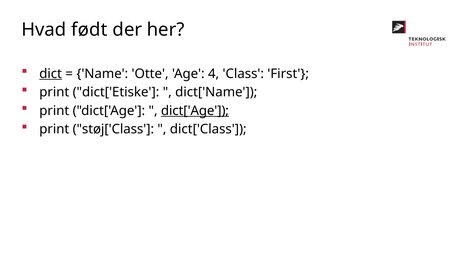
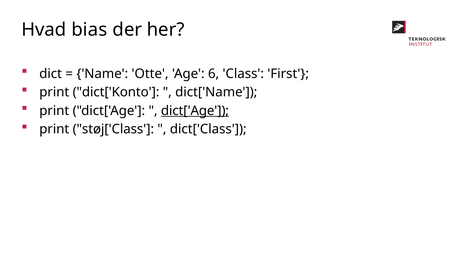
født: født -> bias (89, 30)
dict underline: present -> none (51, 74)
4: 4 -> 6 (214, 74)
dict['Etiske: dict['Etiske -> dict['Konto (116, 92)
